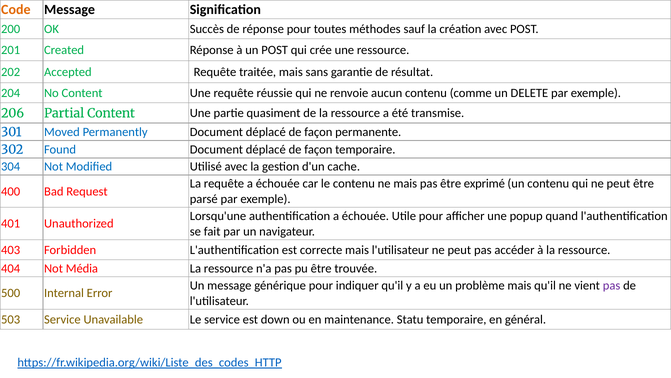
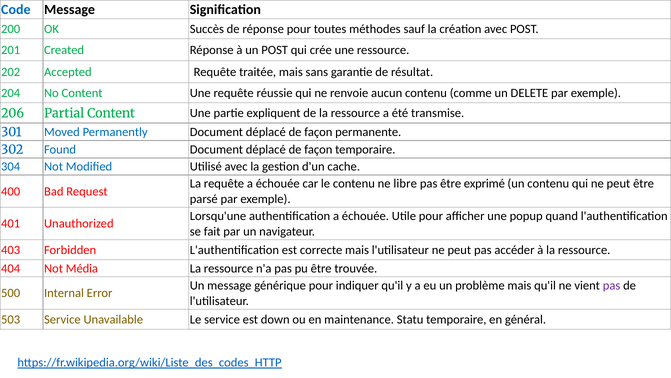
Code colour: orange -> blue (16, 10)
quasiment: quasiment -> expliquent (274, 113)
ne mais: mais -> libre (405, 183)
